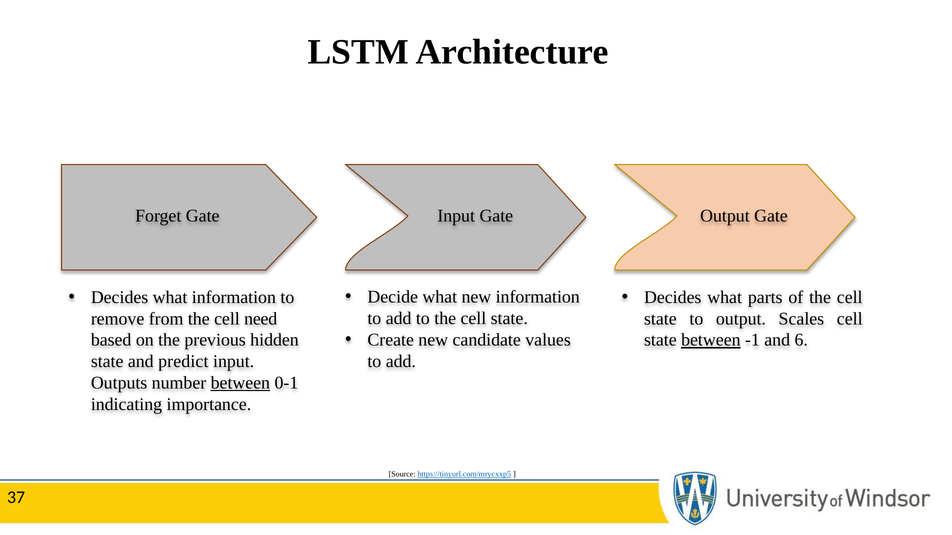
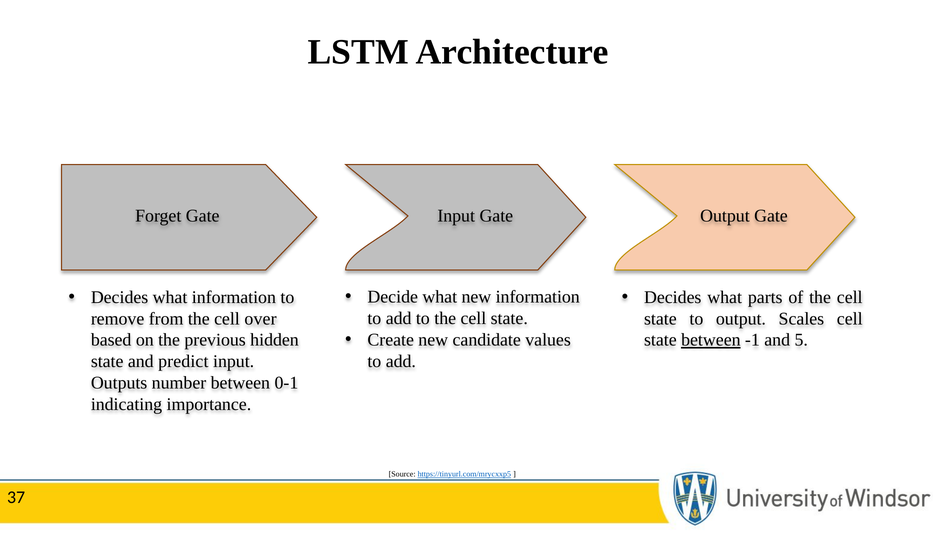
need: need -> over (261, 319)
6: 6 -> 5 (801, 340)
between underline: present -> none (240, 383)
